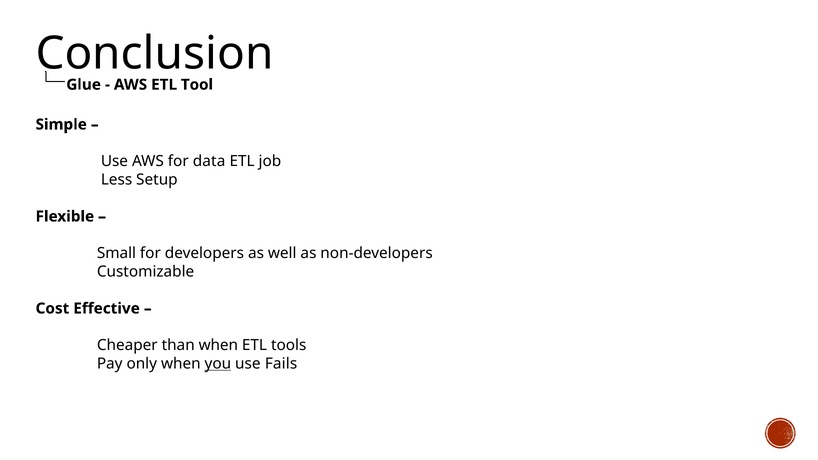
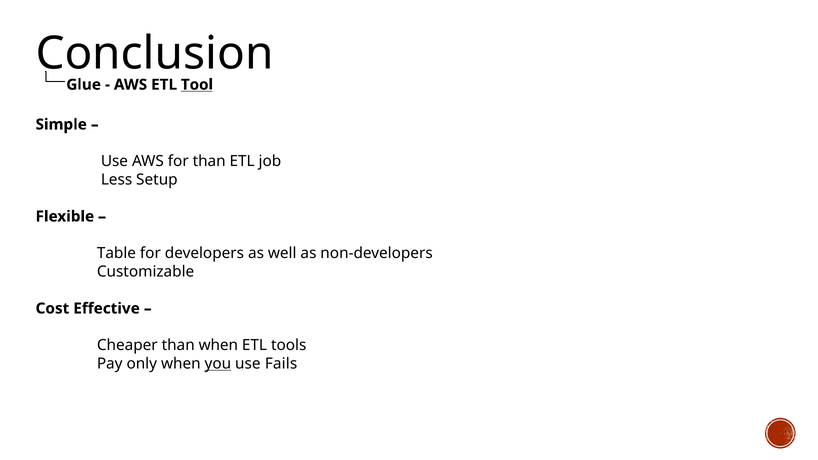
Tool underline: none -> present (197, 85)
for data: data -> than (209, 161)
Small: Small -> Table (116, 253)
